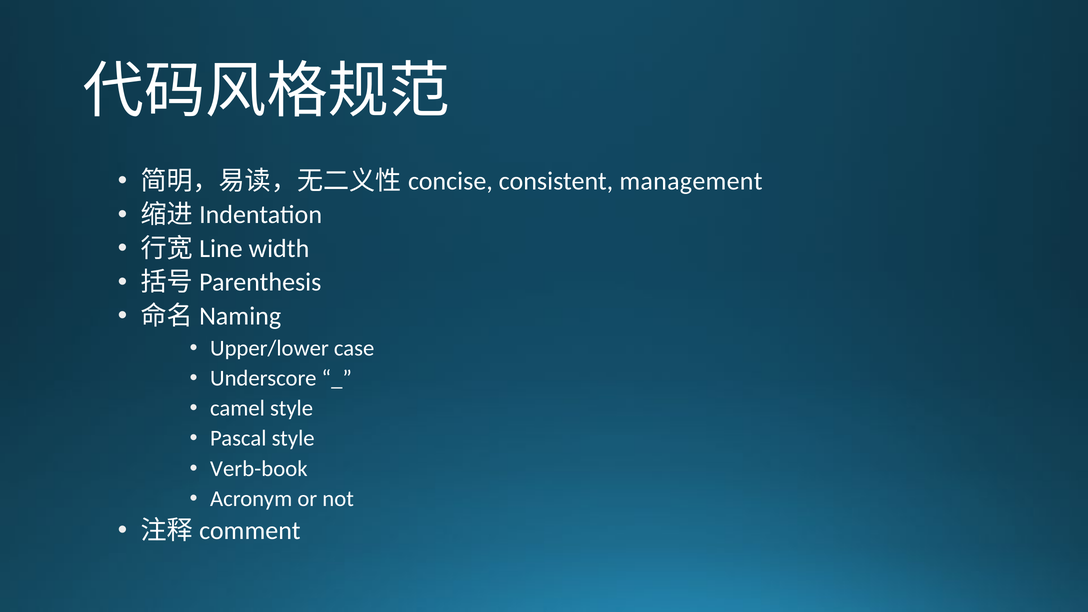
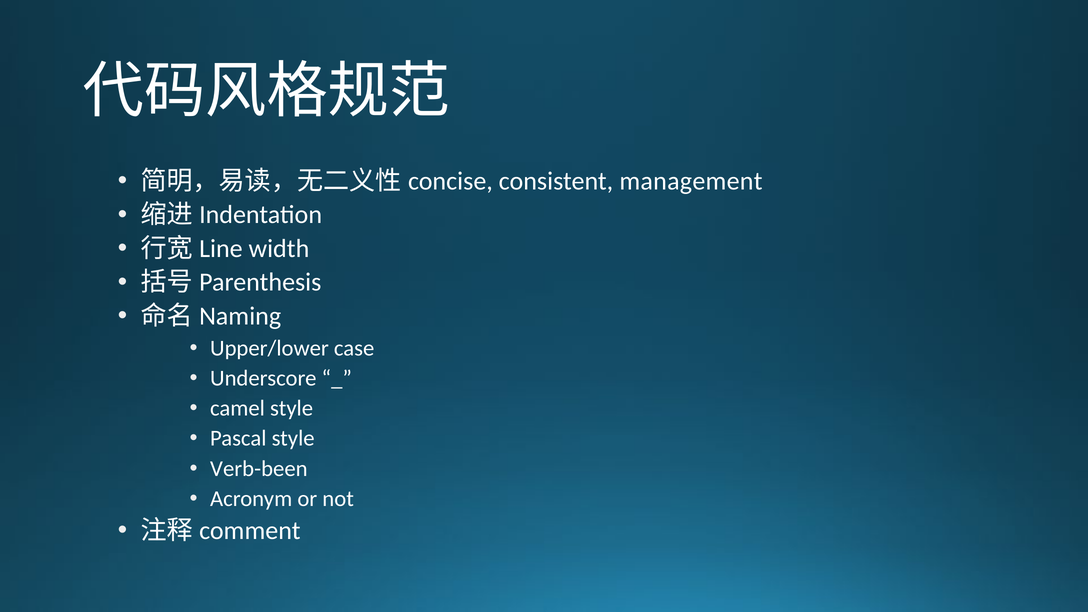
Verb-book: Verb-book -> Verb-been (259, 469)
